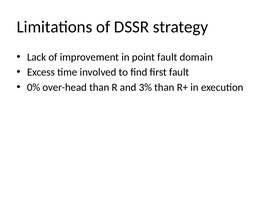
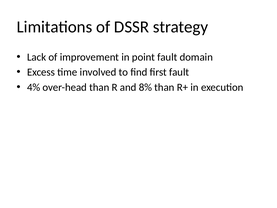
0%: 0% -> 4% (34, 87)
3%: 3% -> 8% (145, 87)
